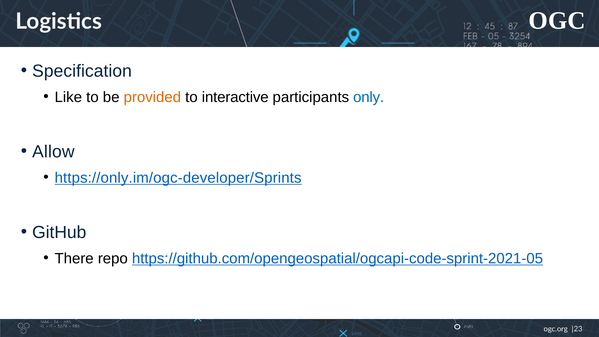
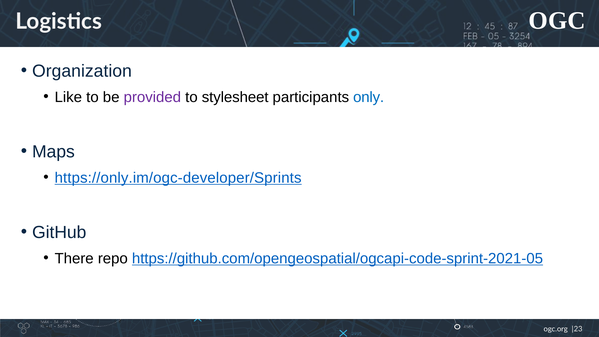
Specification: Specification -> Organization (82, 71)
provided colour: orange -> purple (152, 97)
interactive: interactive -> stylesheet (235, 97)
Allow: Allow -> Maps (53, 152)
